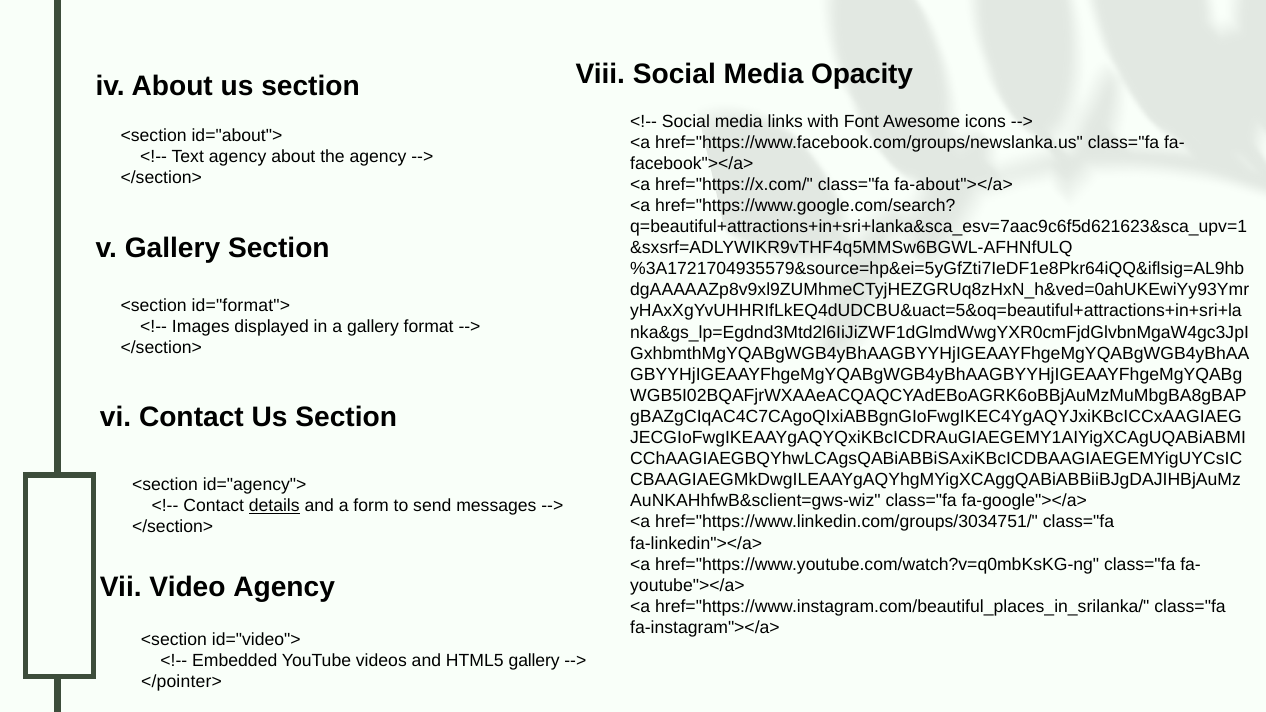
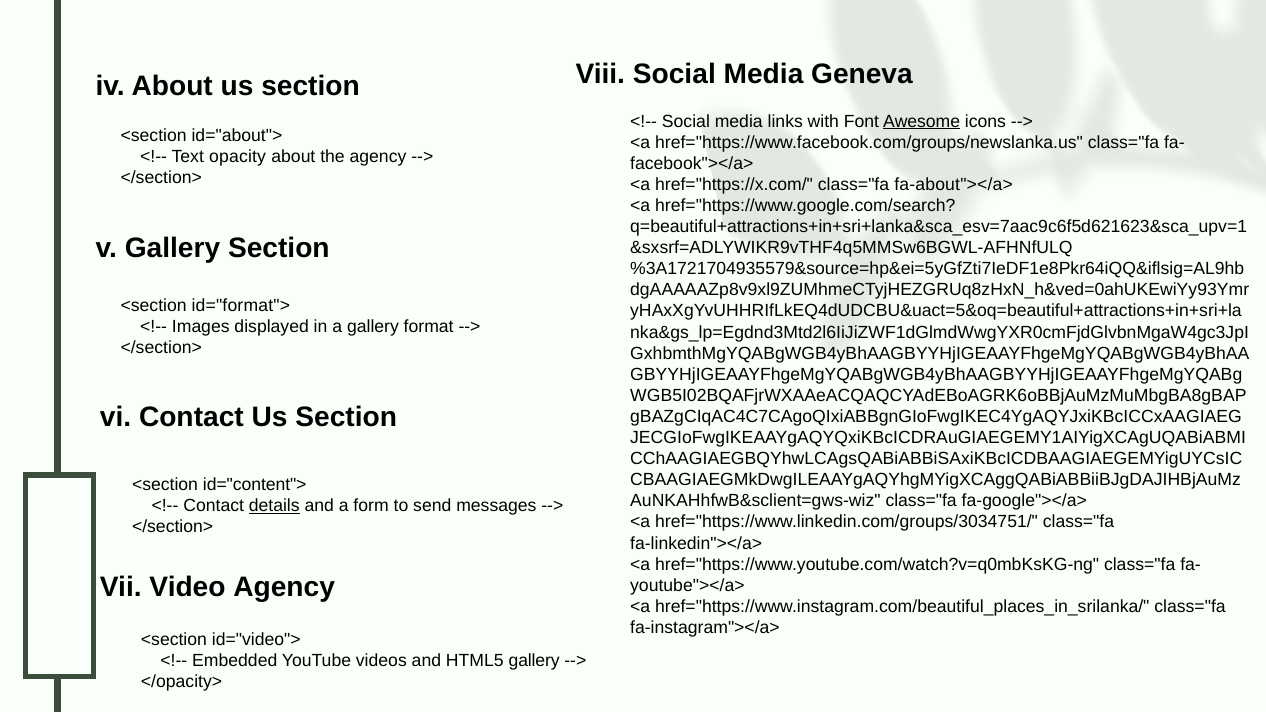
Opacity: Opacity -> Geneva (862, 74)
Awesome underline: none -> present (922, 121)
Text agency: agency -> opacity (238, 157)
id="agency">: id="agency"> -> id="content"> (255, 485)
</pointer>: </pointer> -> </opacity> (182, 682)
